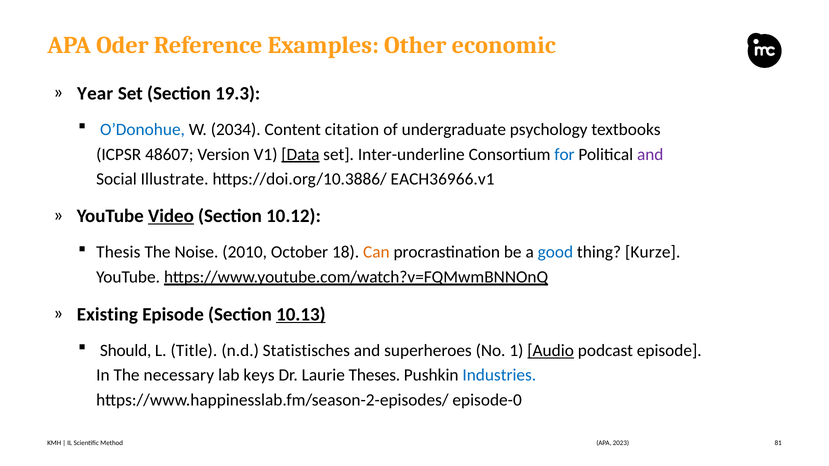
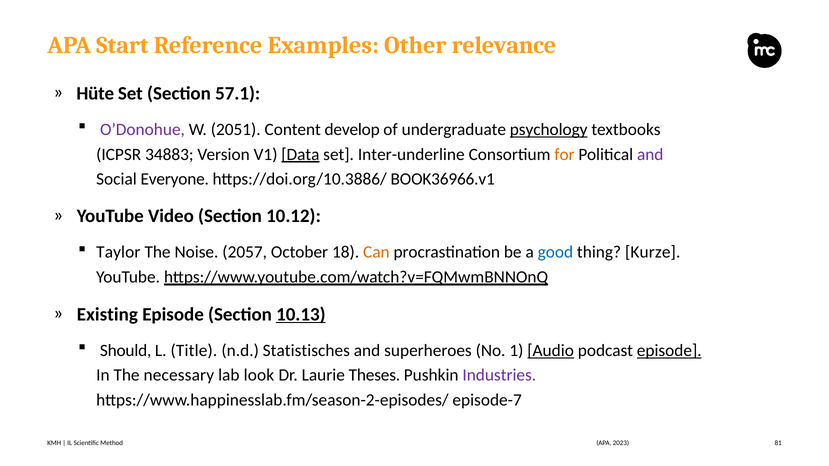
Oder: Oder -> Start (122, 45)
economic: economic -> relevance (504, 45)
Year: Year -> Hüte (95, 93)
19.3: 19.3 -> 57.1 (238, 93)
O’Donohue colour: blue -> purple (142, 130)
2034: 2034 -> 2051 (236, 130)
citation: citation -> develop (352, 130)
psychology underline: none -> present (549, 130)
48607: 48607 -> 34883 (169, 154)
for colour: blue -> orange (564, 154)
Illustrate: Illustrate -> Everyone (175, 179)
EACH36966.v1: EACH36966.v1 -> BOOK36966.v1 (443, 179)
Video underline: present -> none (171, 216)
Thesis: Thesis -> Taylor (118, 252)
2010: 2010 -> 2057 (245, 252)
episode underline: none -> present (669, 351)
keys: keys -> look (259, 376)
Industries colour: blue -> purple (499, 376)
episode-0: episode-0 -> episode-7 (487, 400)
